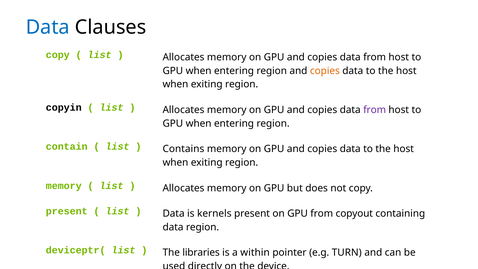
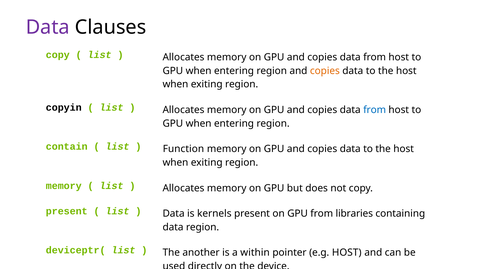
Data colour: blue -> purple (48, 27)
from colour: purple -> blue (375, 110)
Contains: Contains -> Function (183, 149)
copyout: copyout -> libraries (354, 213)
libraries: libraries -> another (201, 253)
e.g TURN: TURN -> HOST (347, 253)
